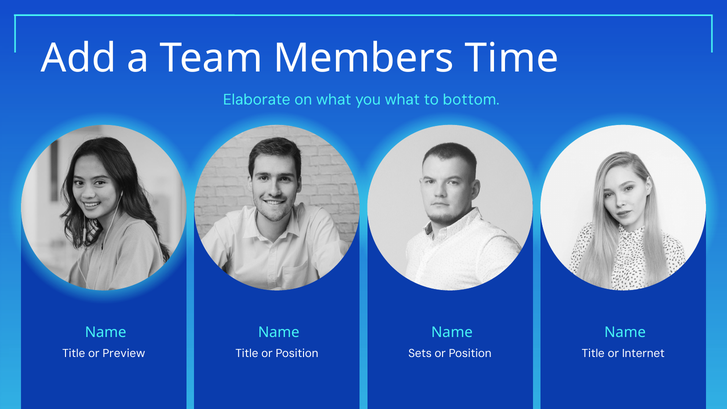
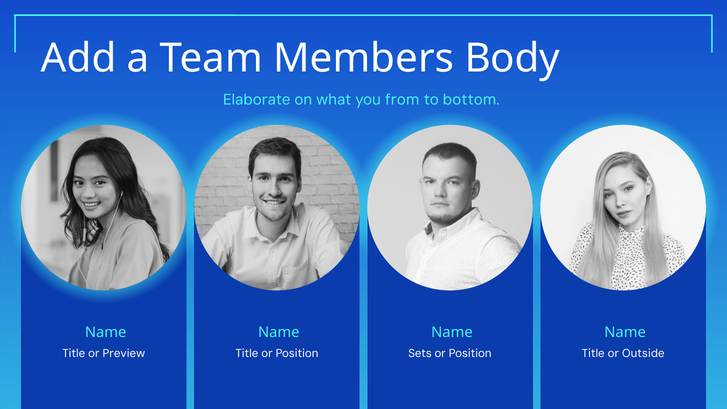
Time: Time -> Body (512, 58)
you what: what -> from (402, 99)
Internet: Internet -> Outside (643, 353)
